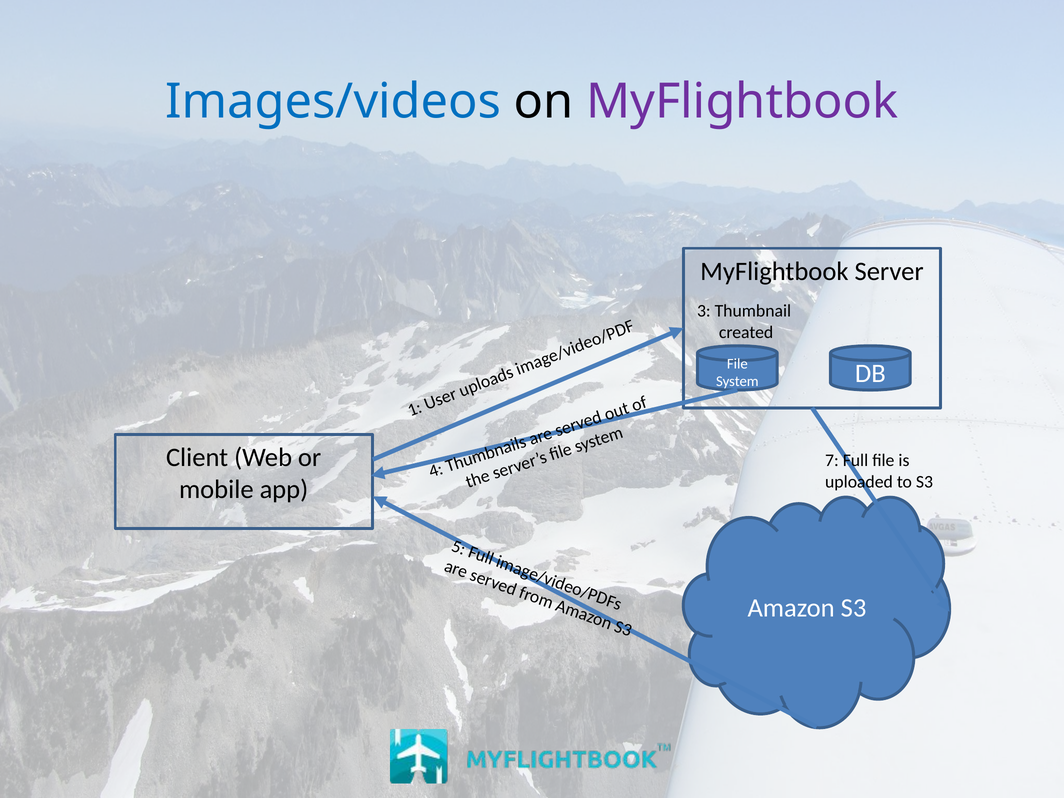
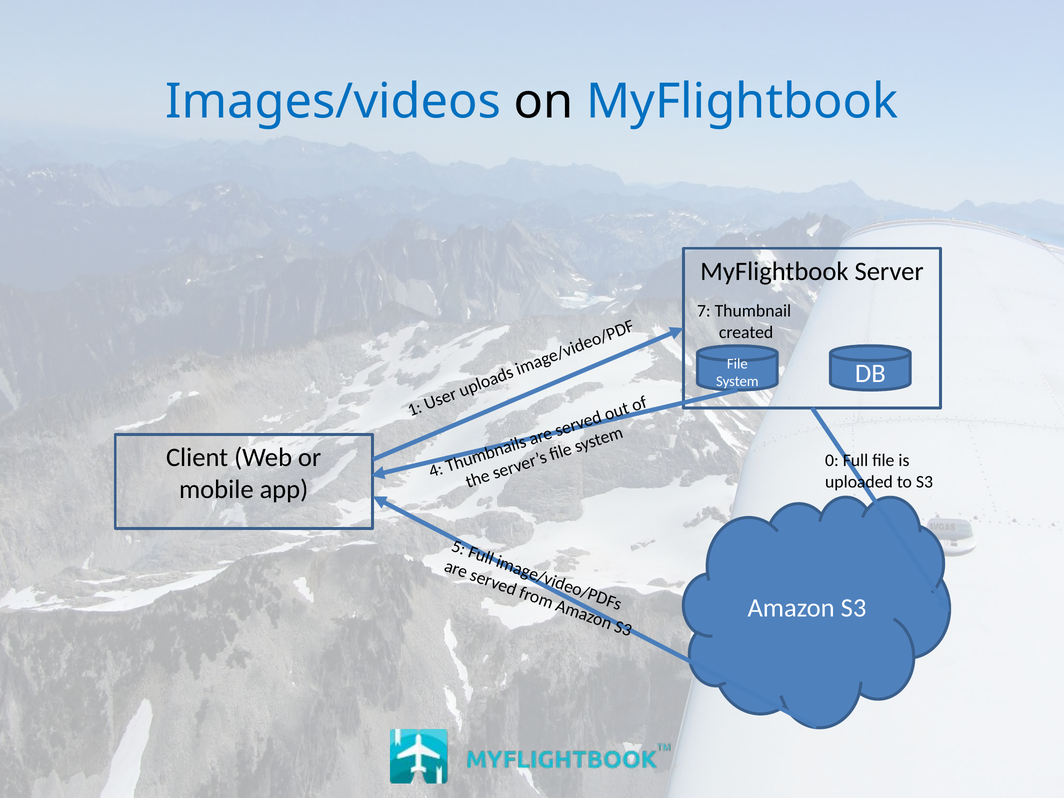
MyFlightbook colour: purple -> blue (742, 102)
3: 3 -> 7 (704, 311)
7: 7 -> 0 (832, 461)
